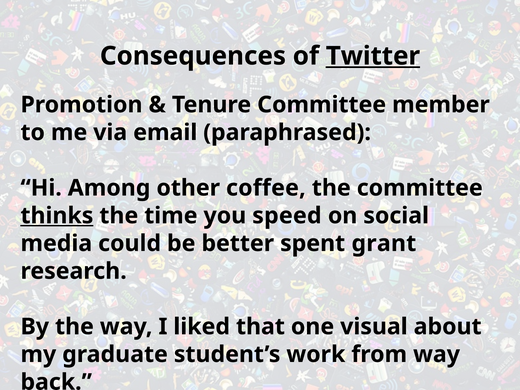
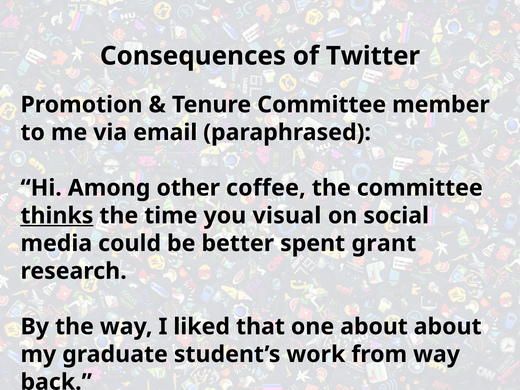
Twitter underline: present -> none (373, 56)
speed: speed -> visual (287, 216)
one visual: visual -> about (374, 327)
